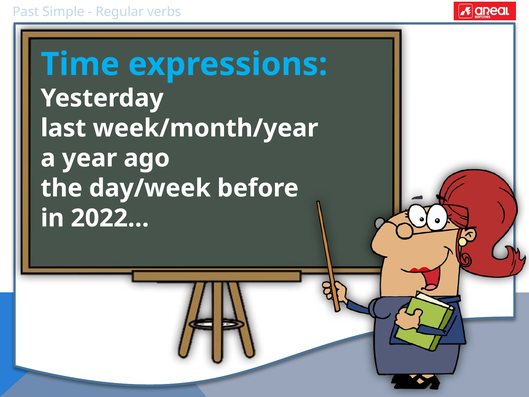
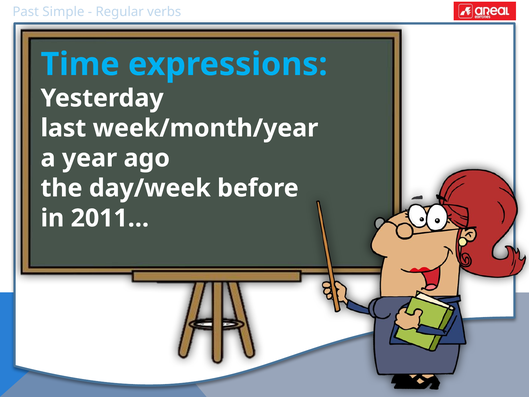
2022…: 2022… -> 2011… (110, 218)
